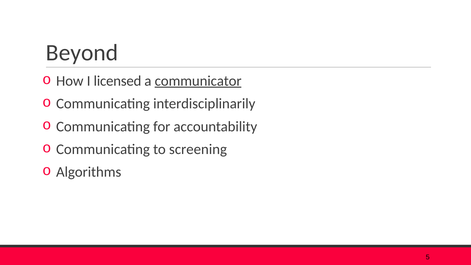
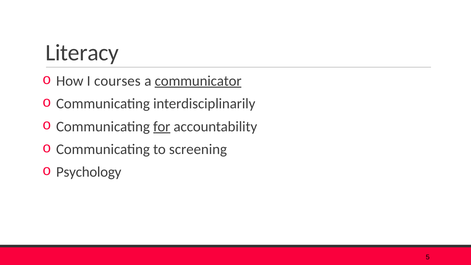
Beyond: Beyond -> Literacy (82, 53)
licensed: licensed -> courses (117, 81)
for underline: none -> present (162, 126)
Algorithms: Algorithms -> Psychology (89, 172)
